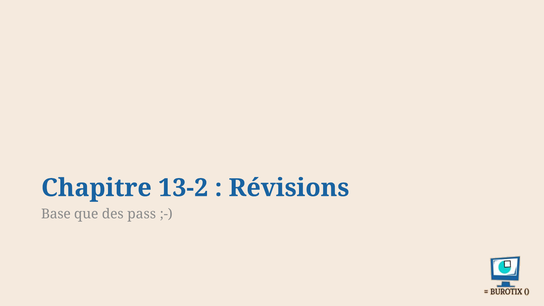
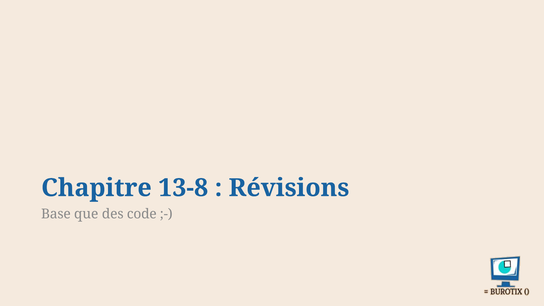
13-2: 13-2 -> 13-8 (183, 188)
pass: pass -> code (142, 214)
